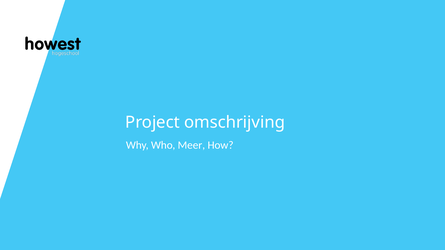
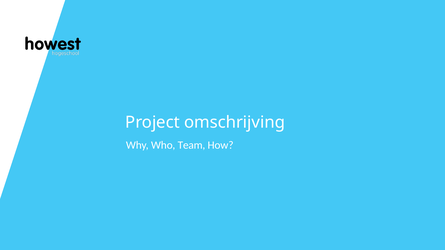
Meer: Meer -> Team (191, 145)
